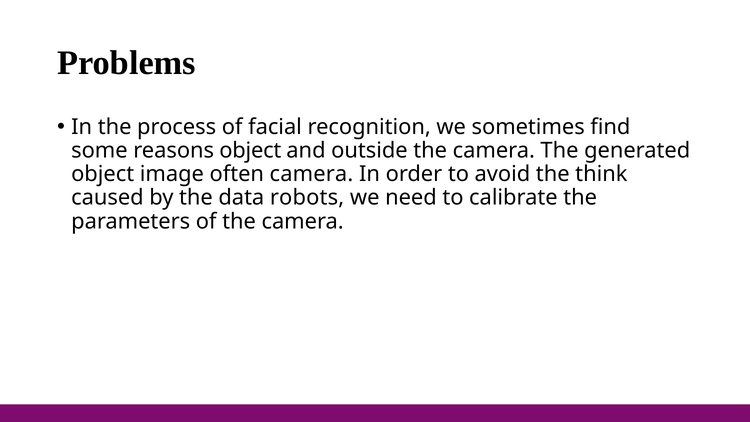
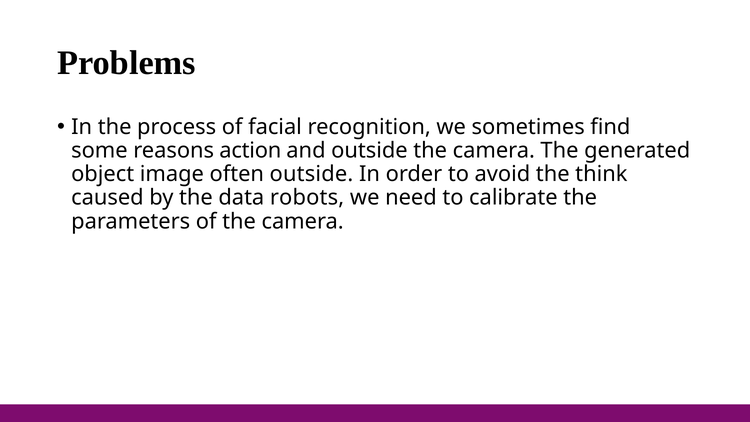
reasons object: object -> action (250, 150)
often camera: camera -> outside (311, 174)
